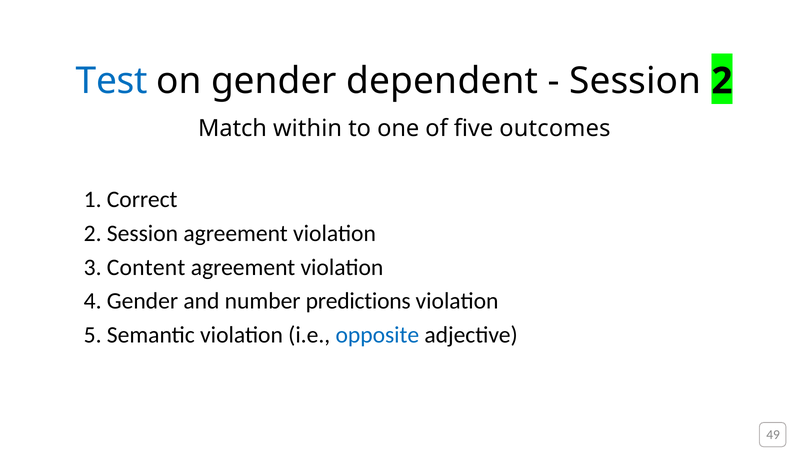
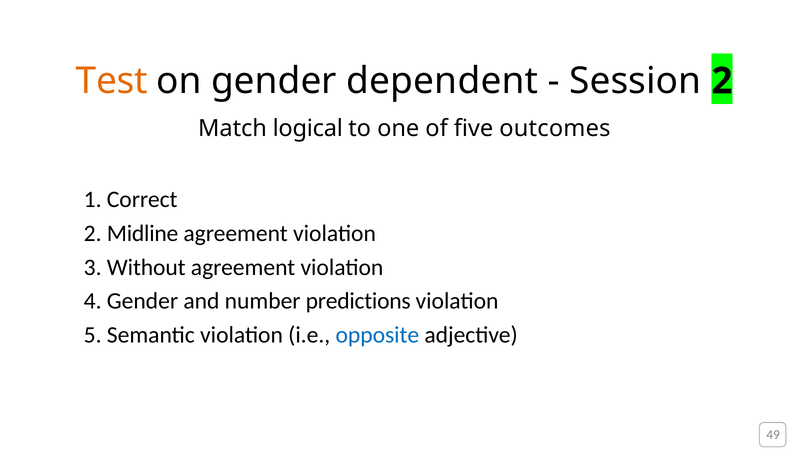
Test colour: blue -> orange (112, 81)
within: within -> logical (308, 128)
2 Session: Session -> Midline (143, 233)
Content: Content -> Without (146, 267)
